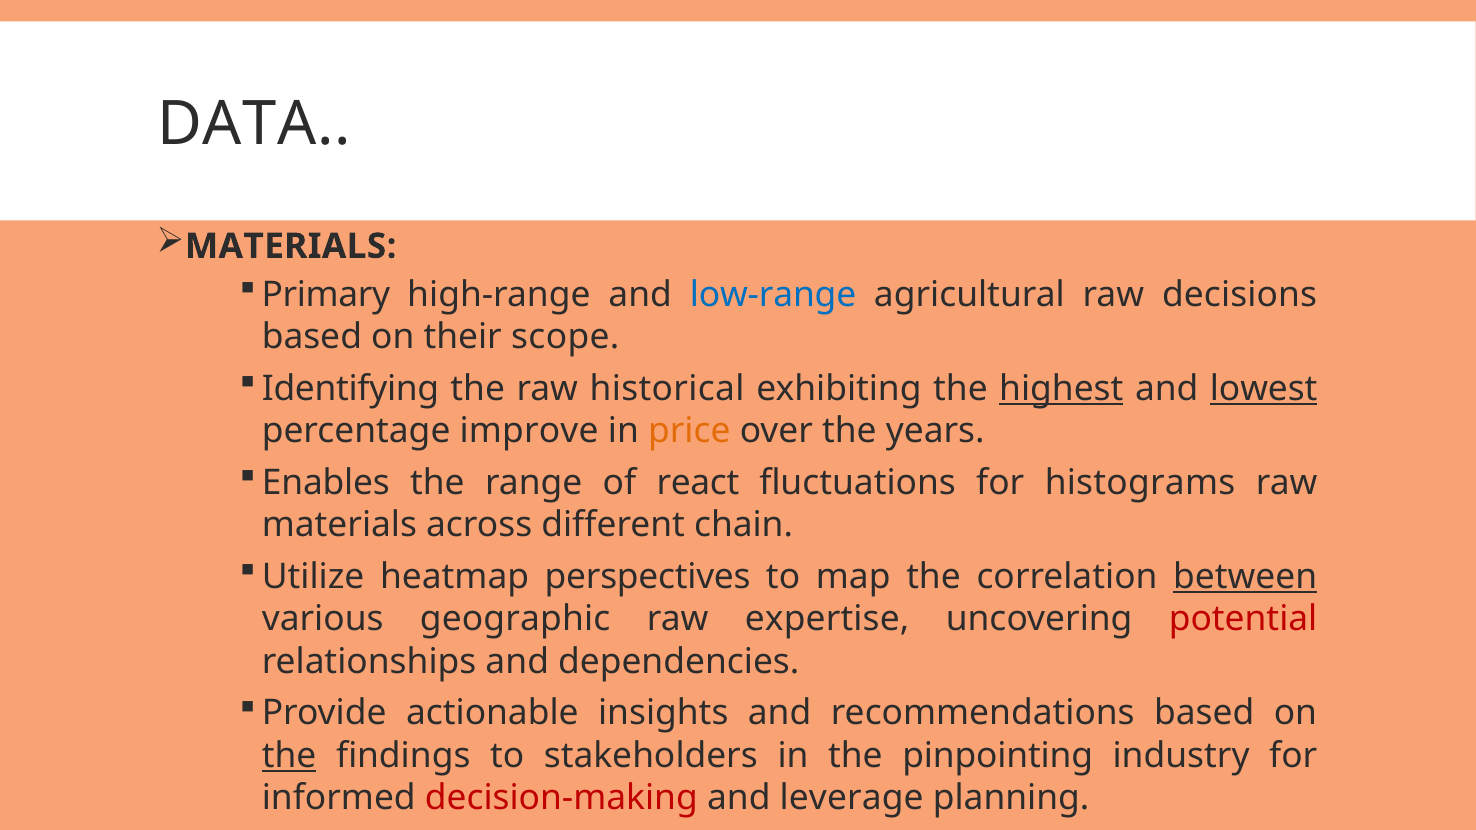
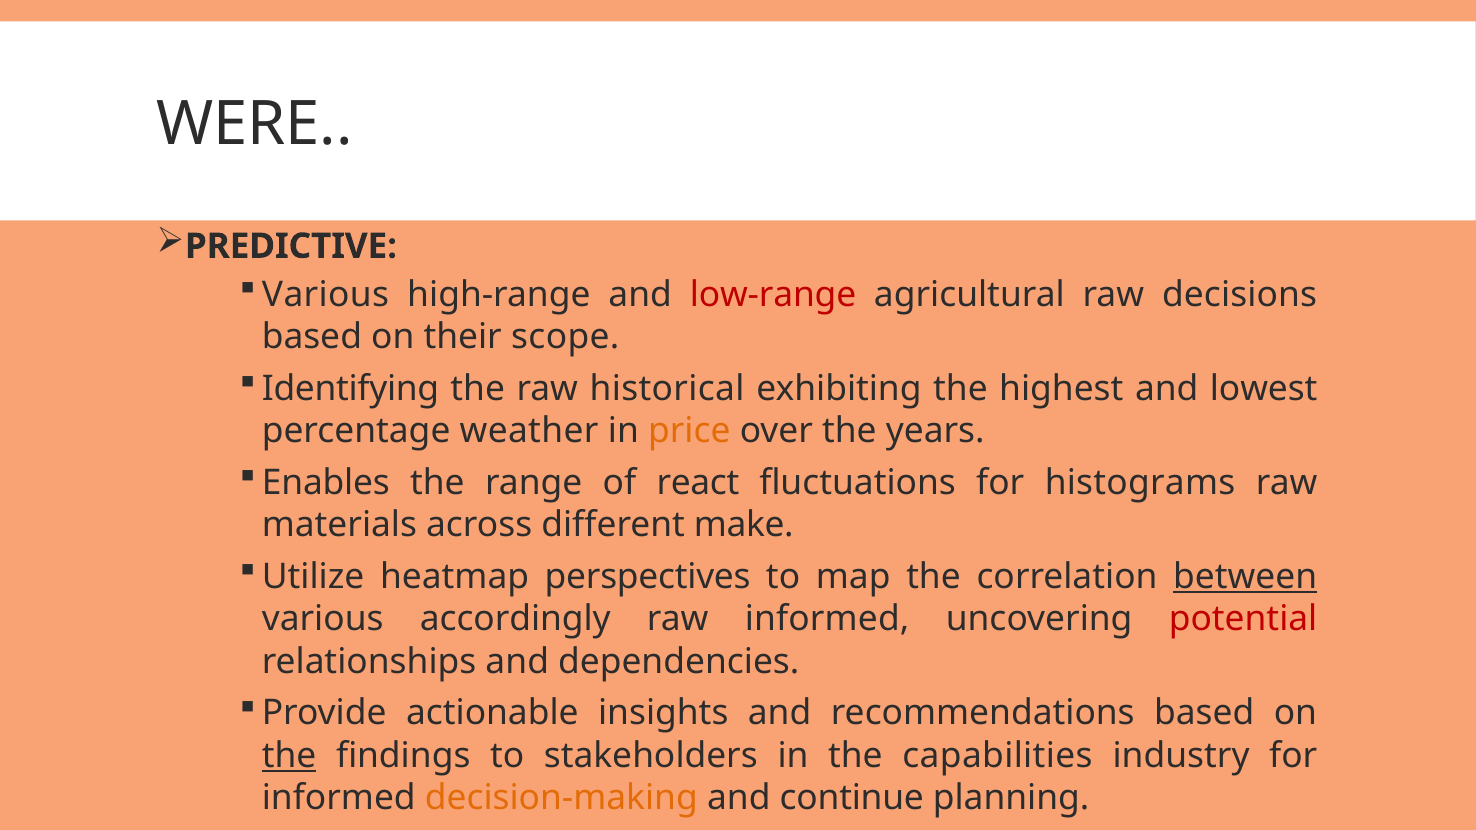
DATA: DATA -> WERE (255, 124)
MATERIALS: MATERIALS -> PREDICTIVE (291, 246)
Primary: Primary -> Various (325, 295)
low-range colour: blue -> red (773, 295)
highest underline: present -> none (1061, 389)
lowest underline: present -> none (1264, 389)
improve: improve -> weather (529, 431)
chain: chain -> make (744, 525)
geographic: geographic -> accordingly (515, 619)
raw expertise: expertise -> informed (827, 619)
pinpointing: pinpointing -> capabilities (997, 756)
decision-making colour: red -> orange (561, 798)
leverage: leverage -> continue (852, 798)
